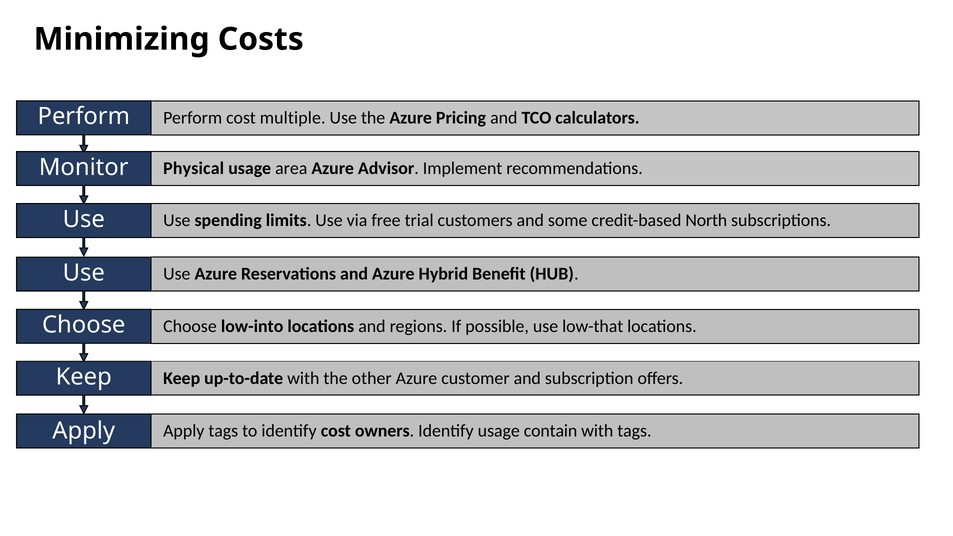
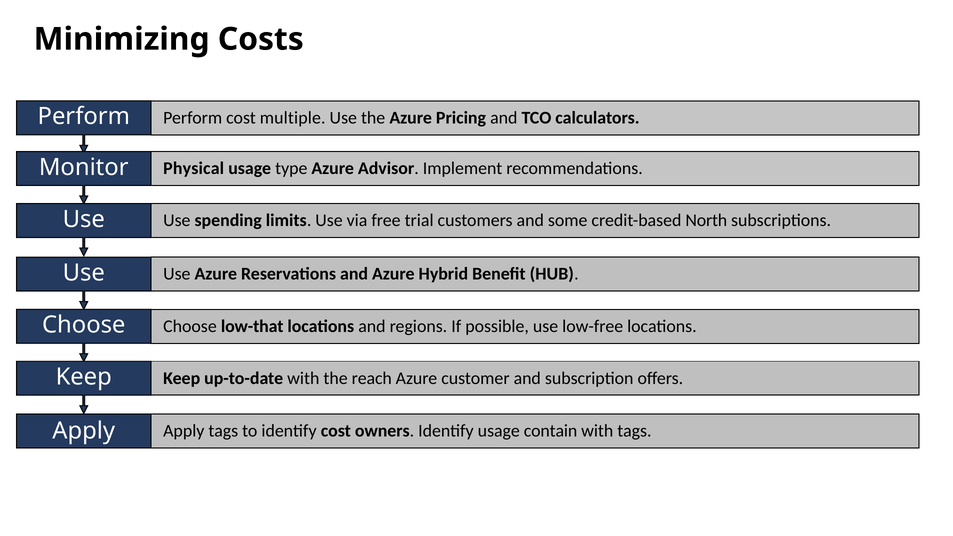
area: area -> type (291, 168)
low-into: low-into -> low-that (252, 326)
low-that: low-that -> low-free (593, 326)
other: other -> reach (372, 378)
